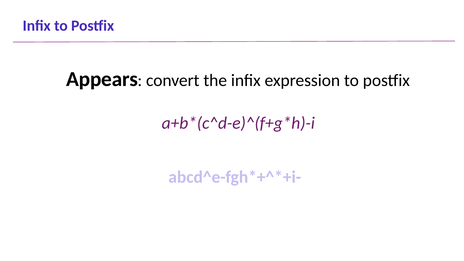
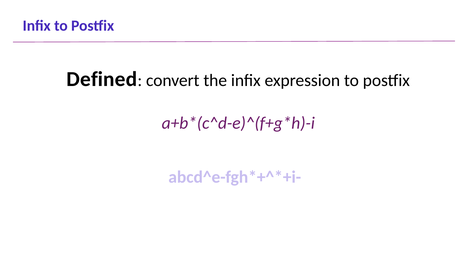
Appears: Appears -> Defined (102, 79)
